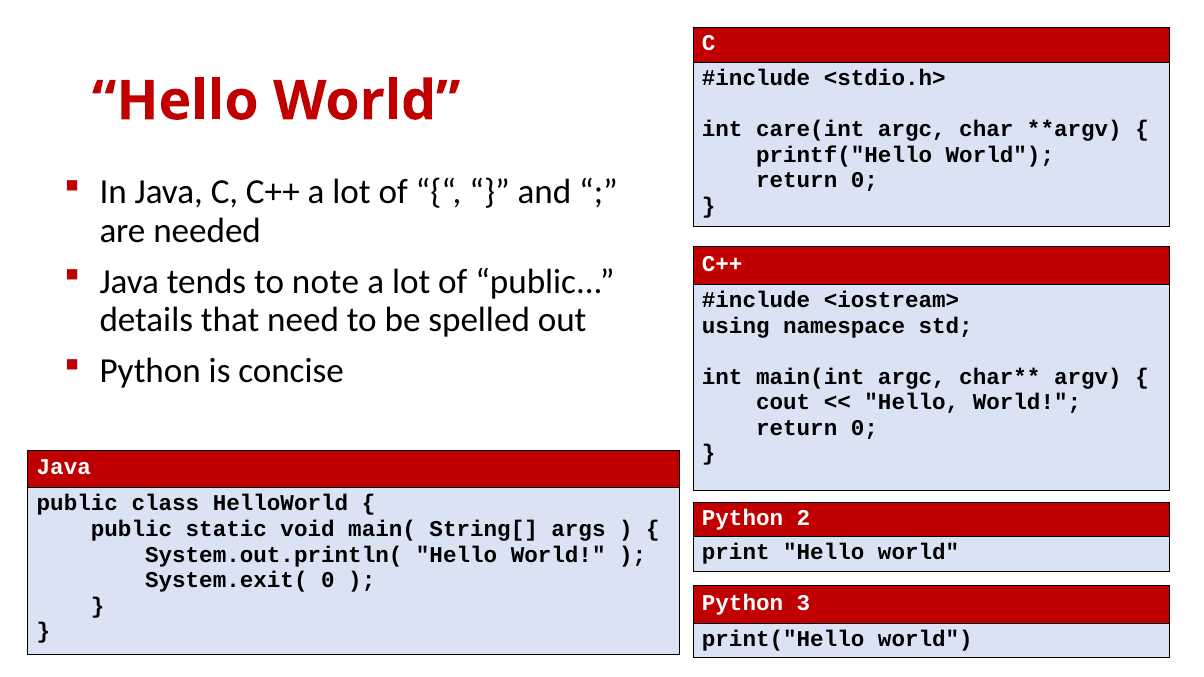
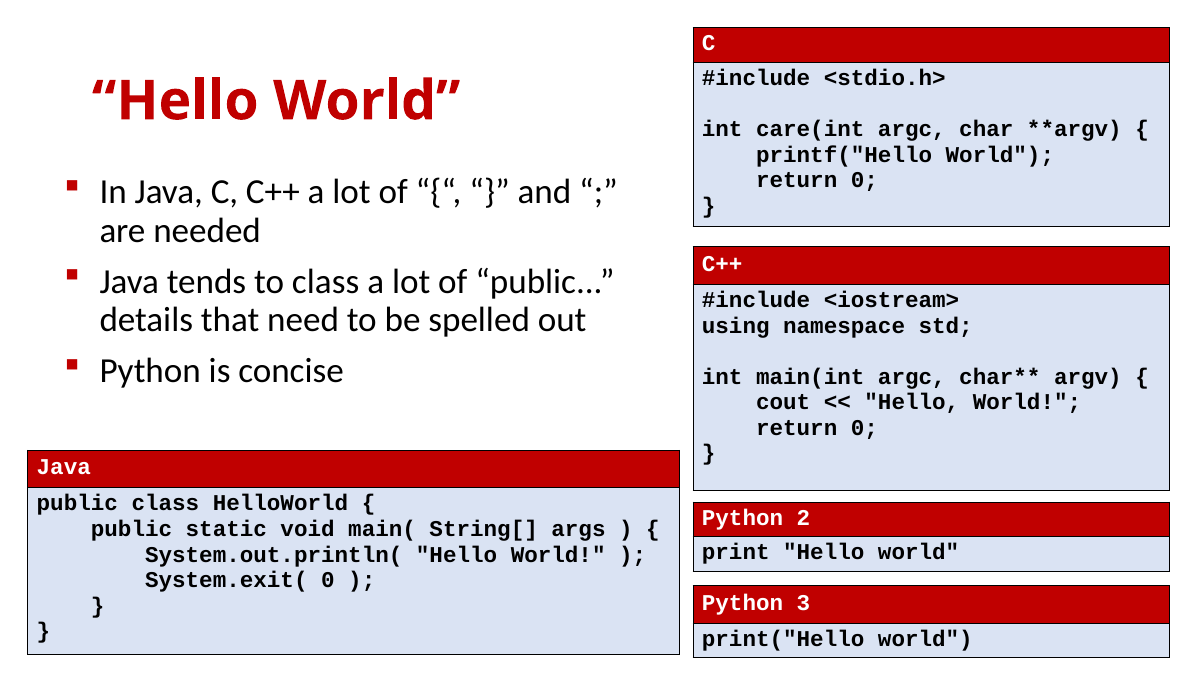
to note: note -> class (326, 282)
